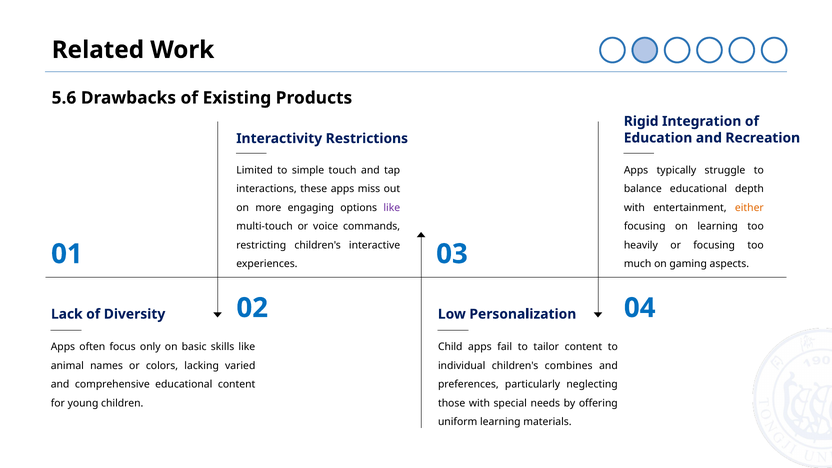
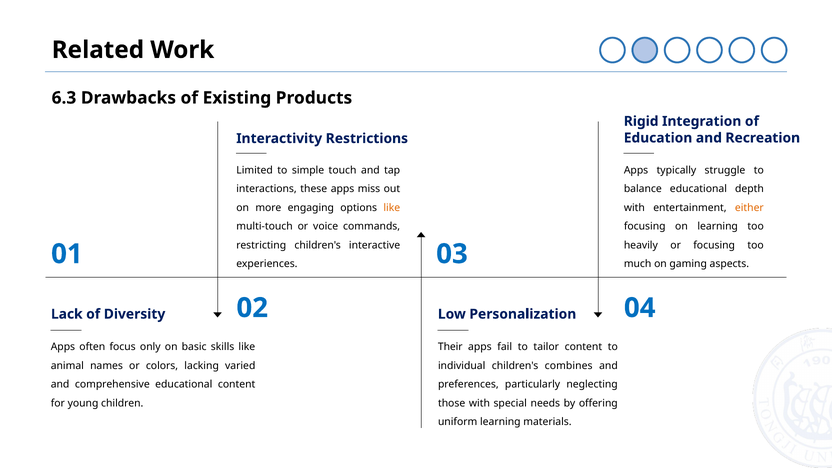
5.6: 5.6 -> 6.3 (64, 98)
like colour: purple -> orange (392, 208)
Child: Child -> Their (450, 347)
